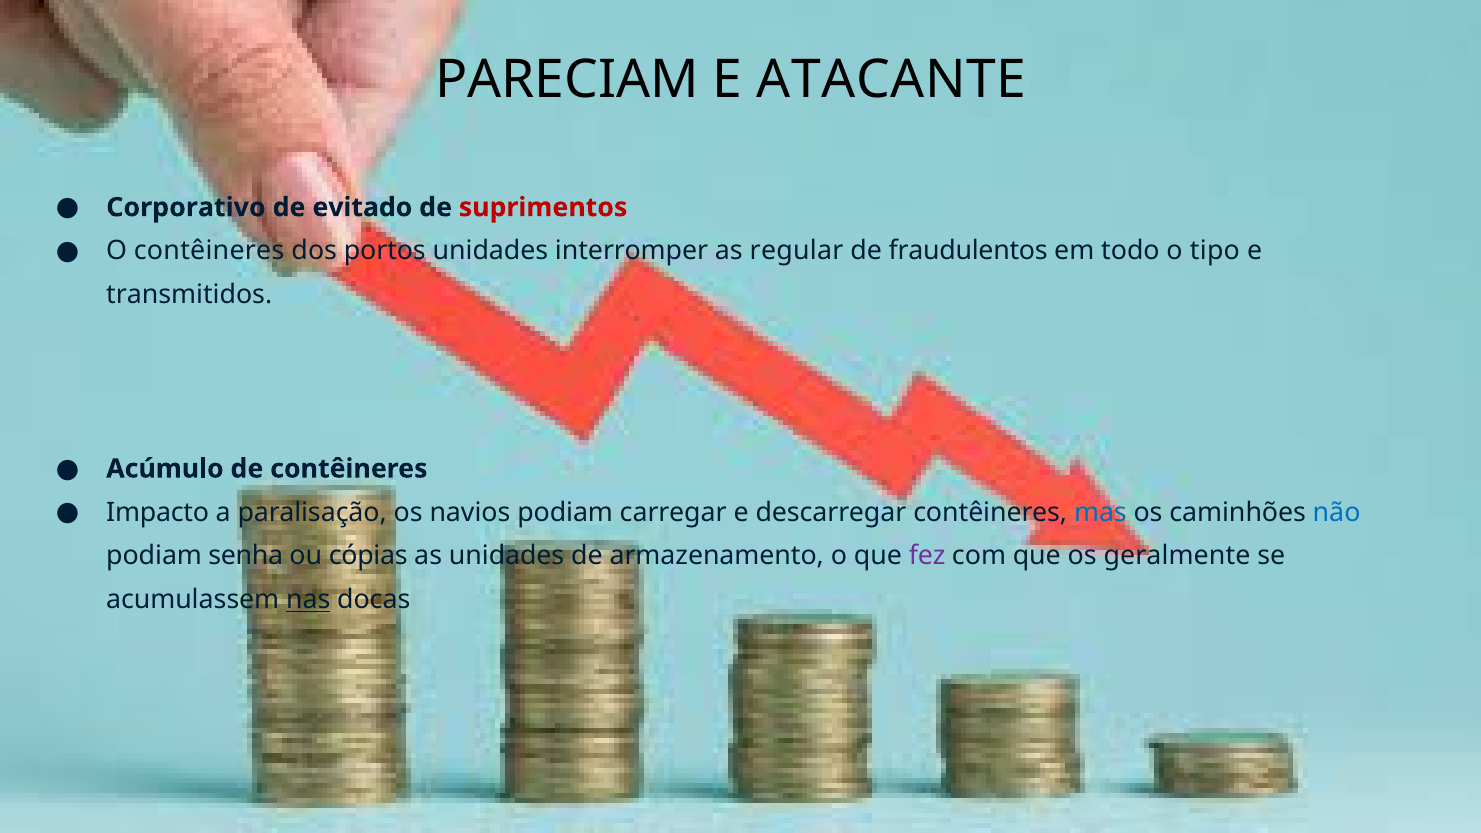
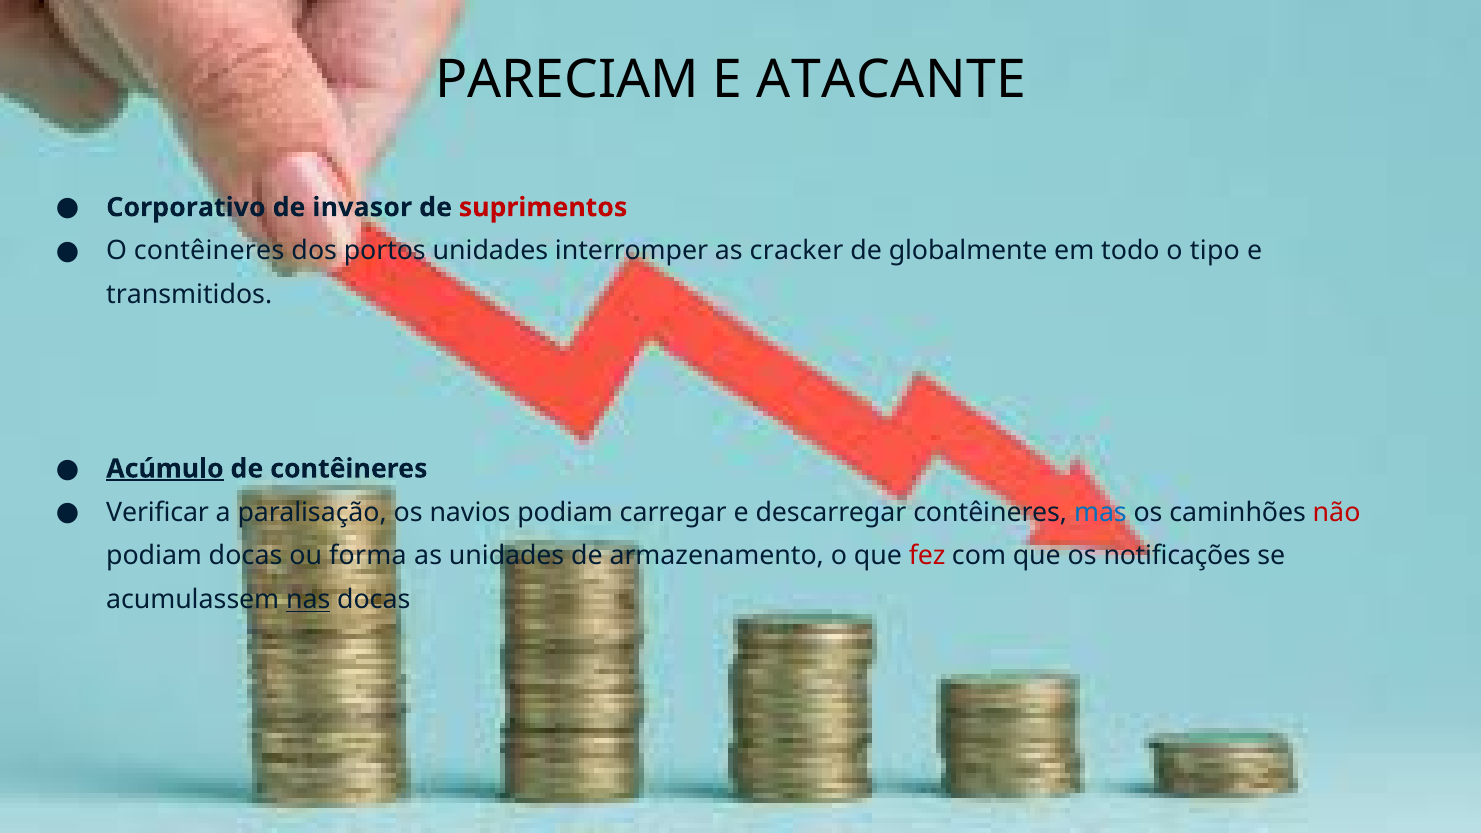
evitado: evitado -> invasor (362, 207)
regular: regular -> cracker (797, 251)
fraudulentos: fraudulentos -> globalmente (968, 251)
Acúmulo underline: none -> present (165, 469)
Impacto: Impacto -> Verificar (158, 512)
não colour: blue -> red (1337, 512)
podiam senha: senha -> docas (246, 556)
cópias: cópias -> forma (368, 556)
fez colour: purple -> red (927, 556)
geralmente: geralmente -> notificações (1177, 556)
